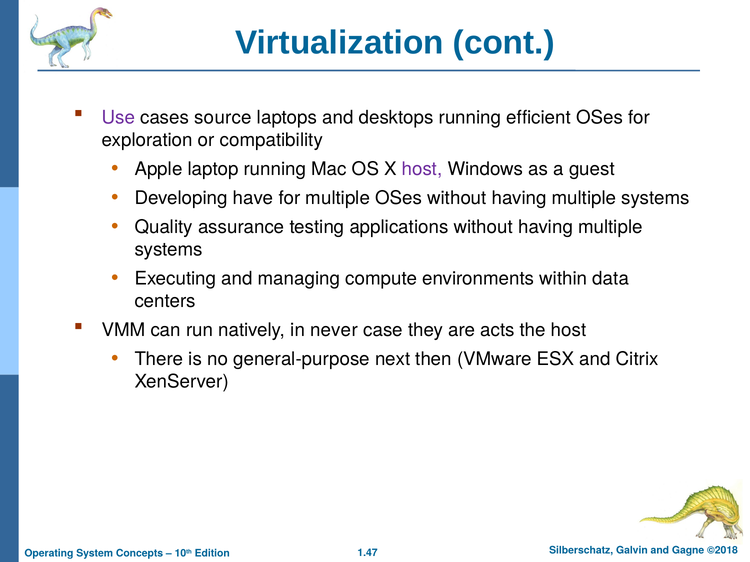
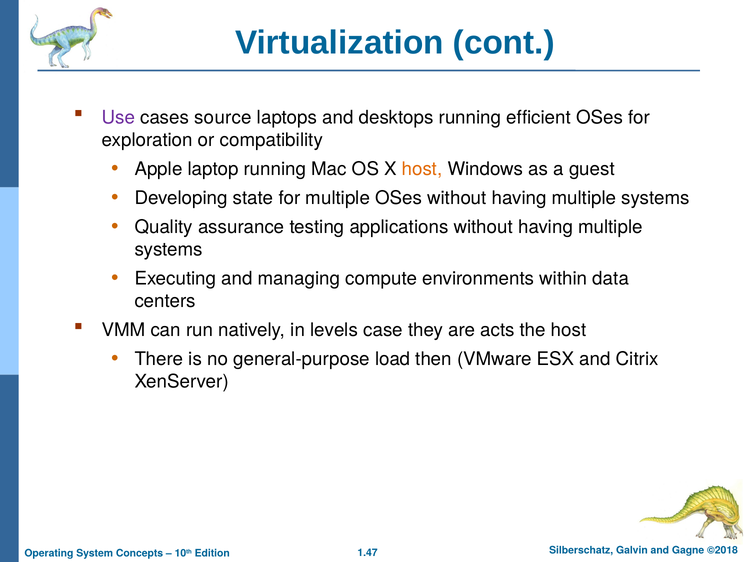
host colour: purple -> orange (422, 169)
have: have -> state (253, 198)
never: never -> levels (334, 330)
next: next -> load (393, 359)
